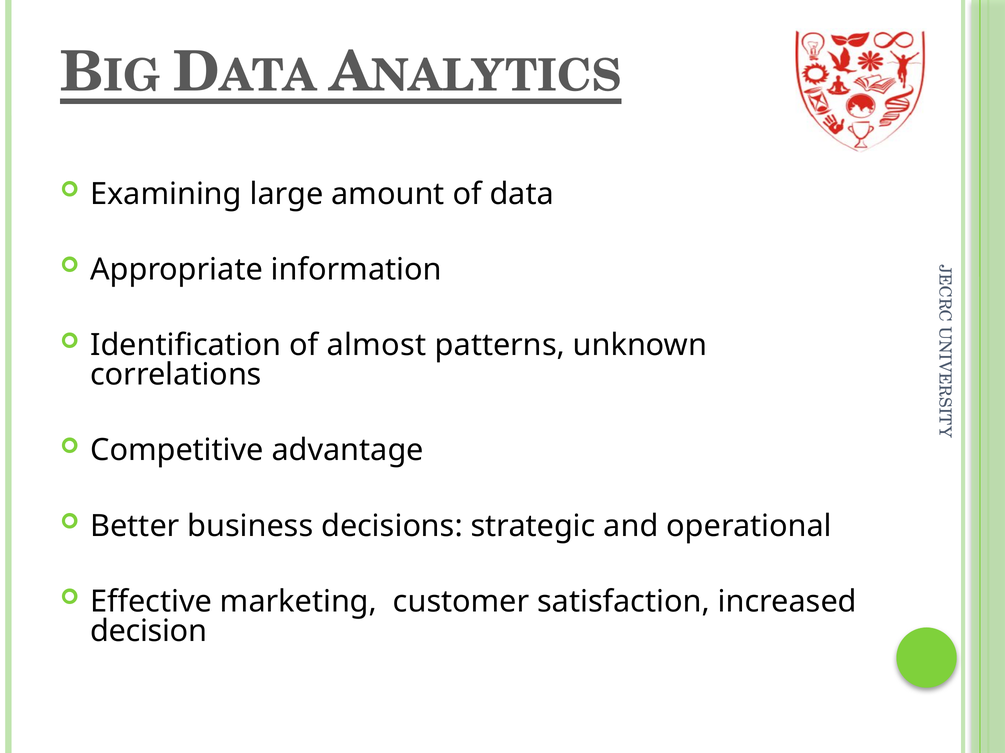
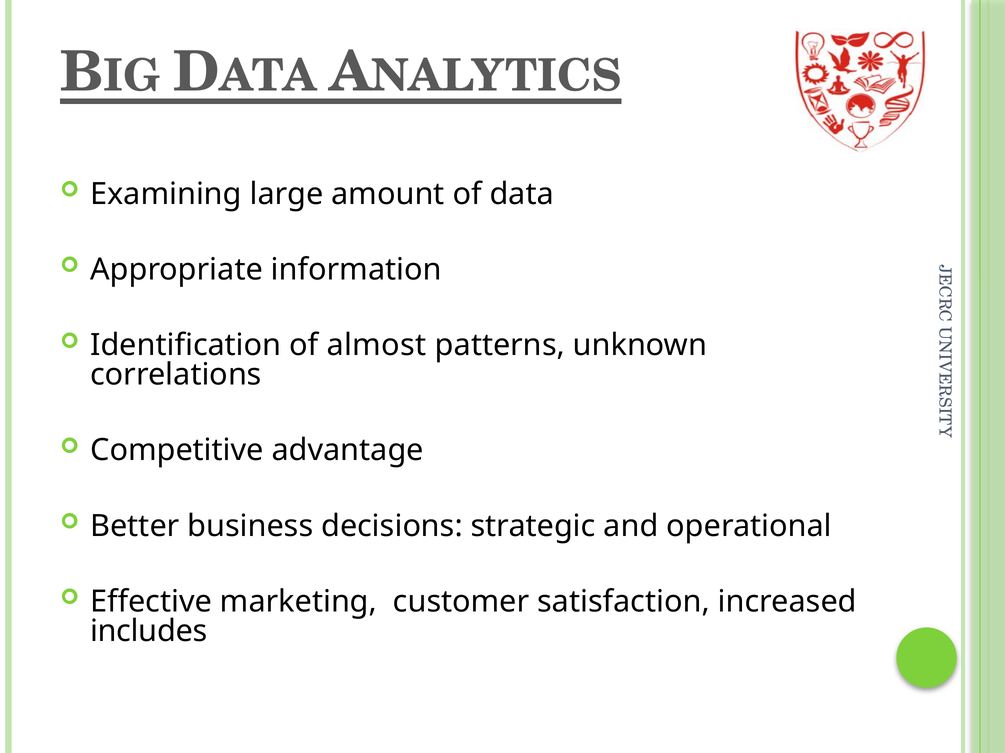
decision: decision -> includes (149, 632)
